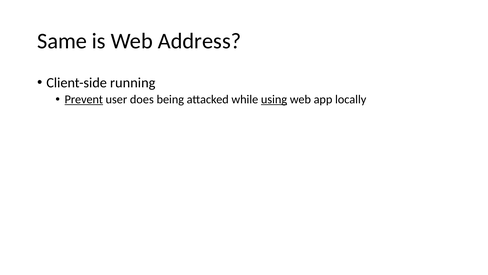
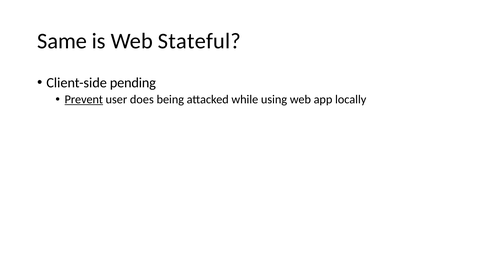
Address: Address -> Stateful (199, 41)
running: running -> pending (133, 82)
using underline: present -> none (274, 99)
